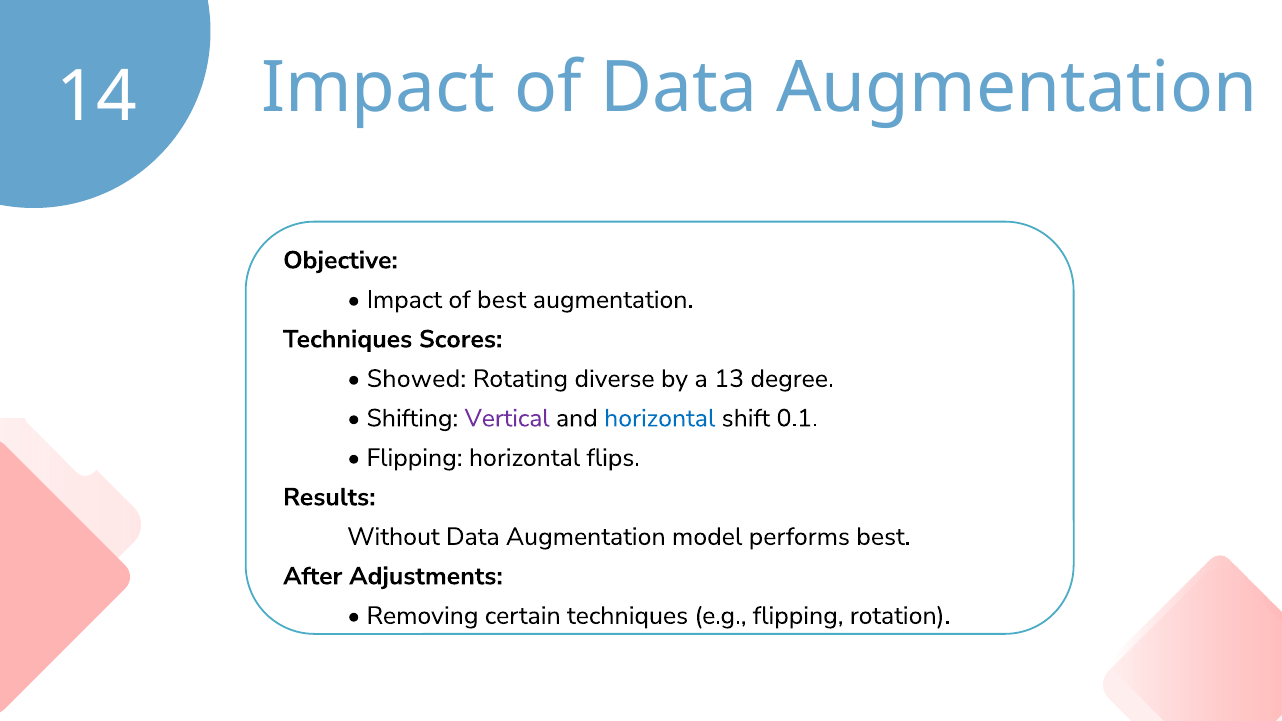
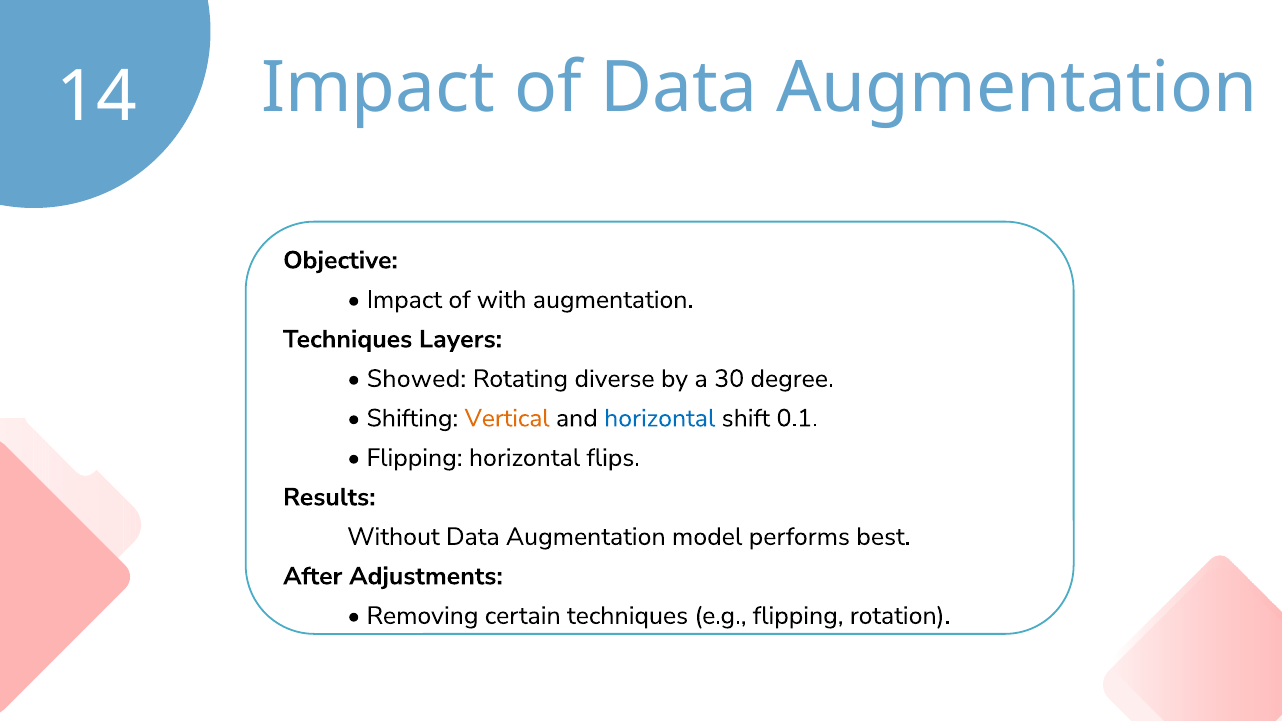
of best: best -> with (502, 300)
Scores: Scores -> Layers (461, 339)
13: 13 -> 30 (729, 379)
Vertical colour: purple -> orange (507, 418)
